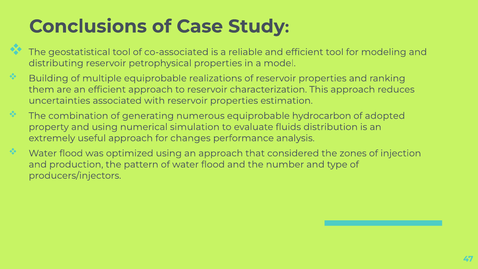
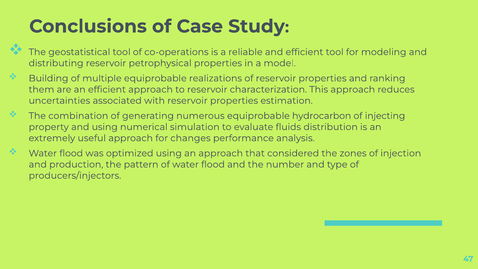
co-associated: co-associated -> co-operations (176, 52)
adopted: adopted -> injecting (385, 116)
